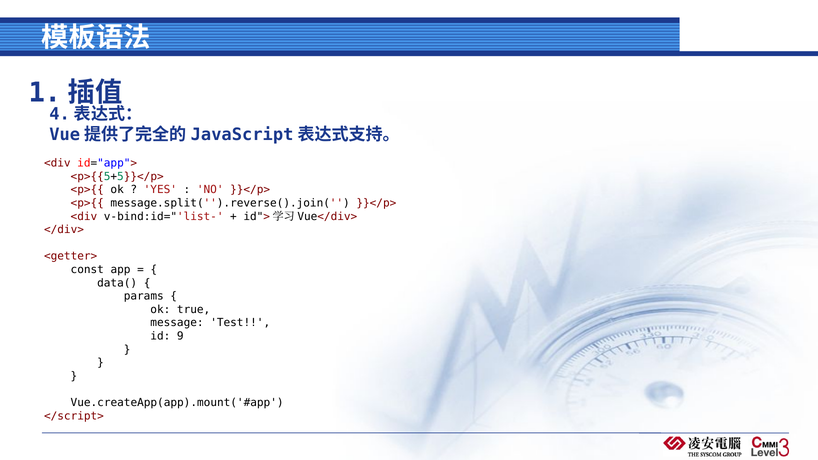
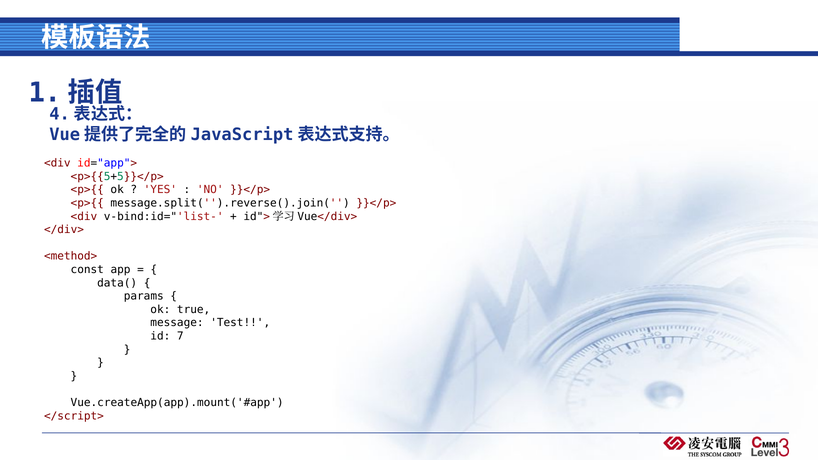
<getter>: <getter> -> <method> (71, 256)
9: 9 -> 7 (180, 336)
